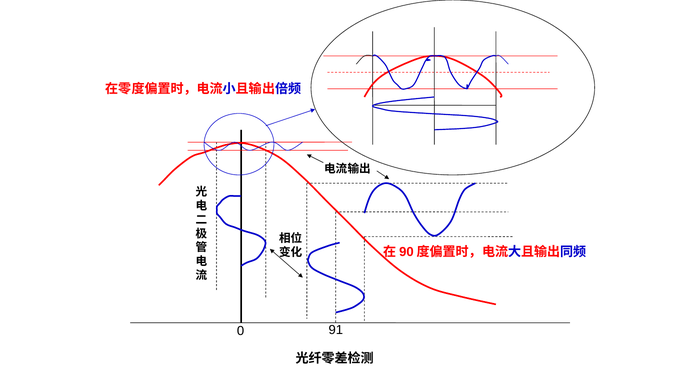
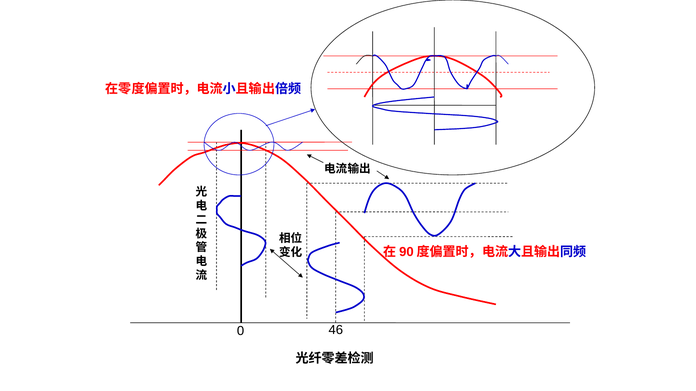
91: 91 -> 46 (336, 330)
